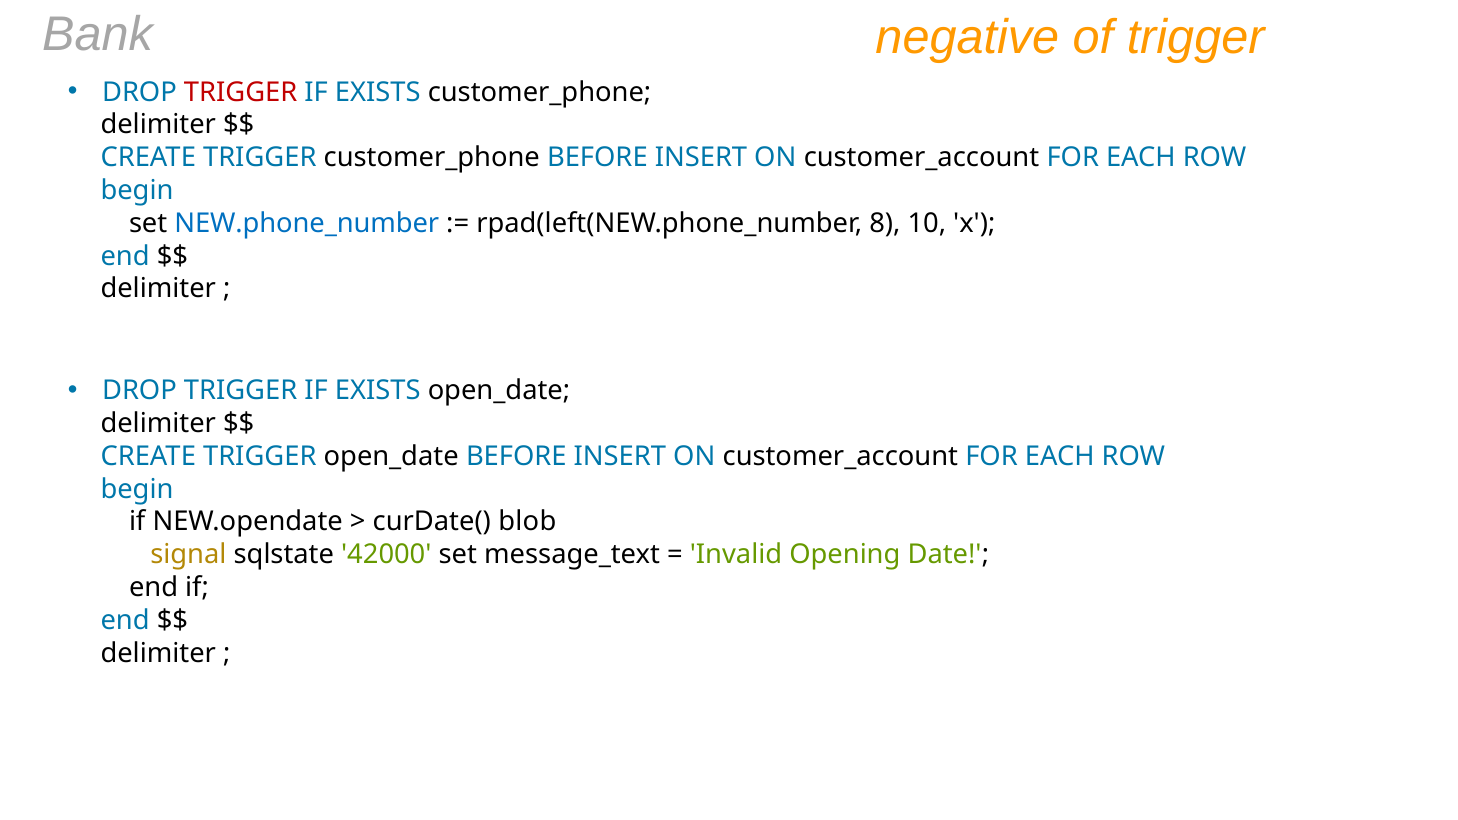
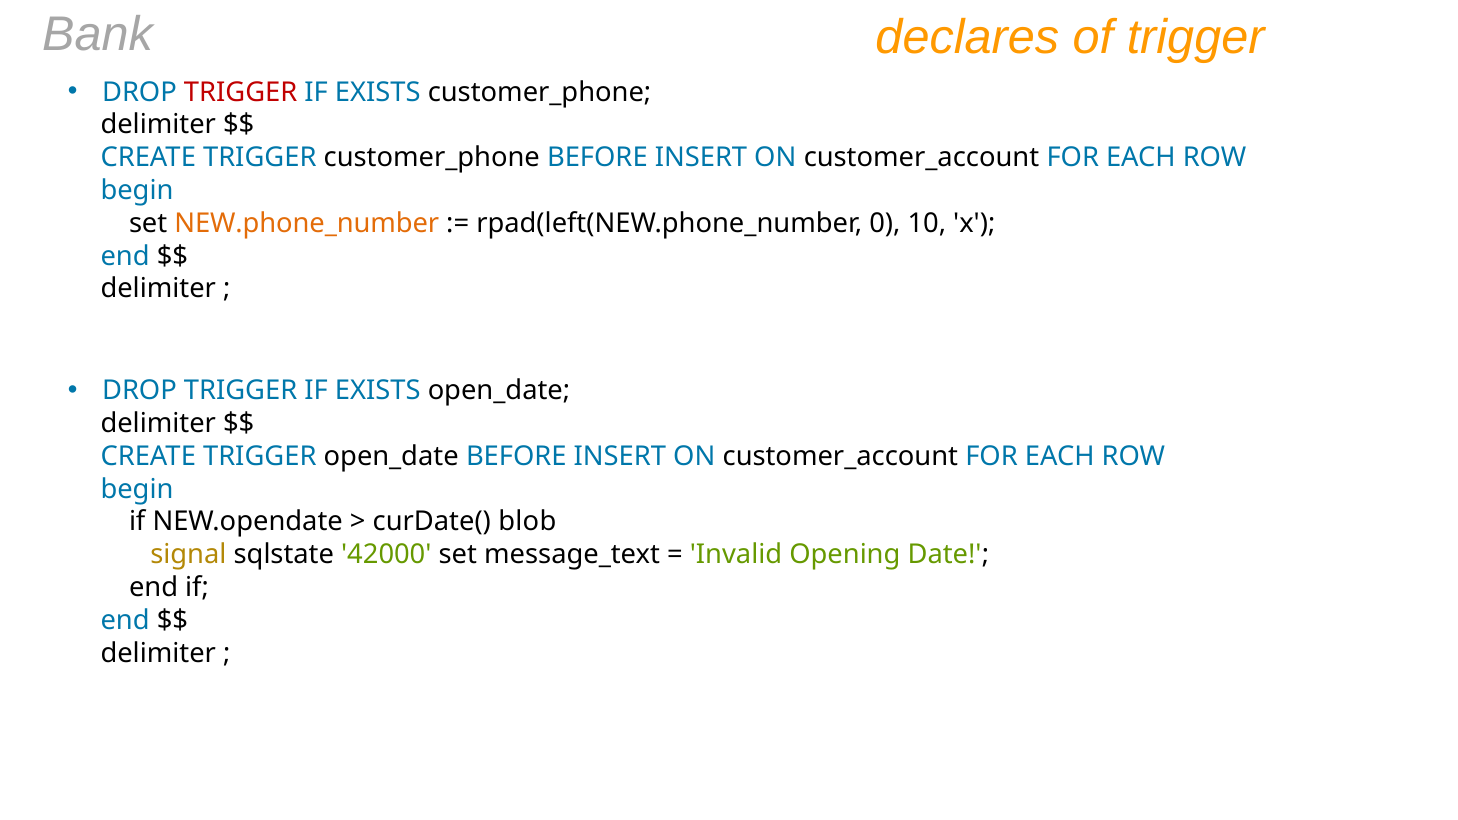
negative: negative -> declares (967, 38)
NEW.phone_number colour: blue -> orange (307, 223)
8: 8 -> 0 (885, 223)
